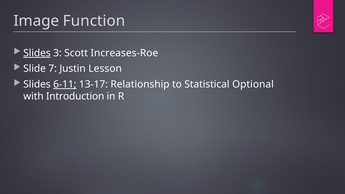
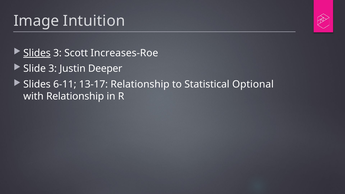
Function: Function -> Intuition (94, 21)
Slide 7: 7 -> 3 (53, 69)
Lesson: Lesson -> Deeper (105, 69)
6-11 underline: present -> none (65, 84)
with Introduction: Introduction -> Relationship (75, 96)
